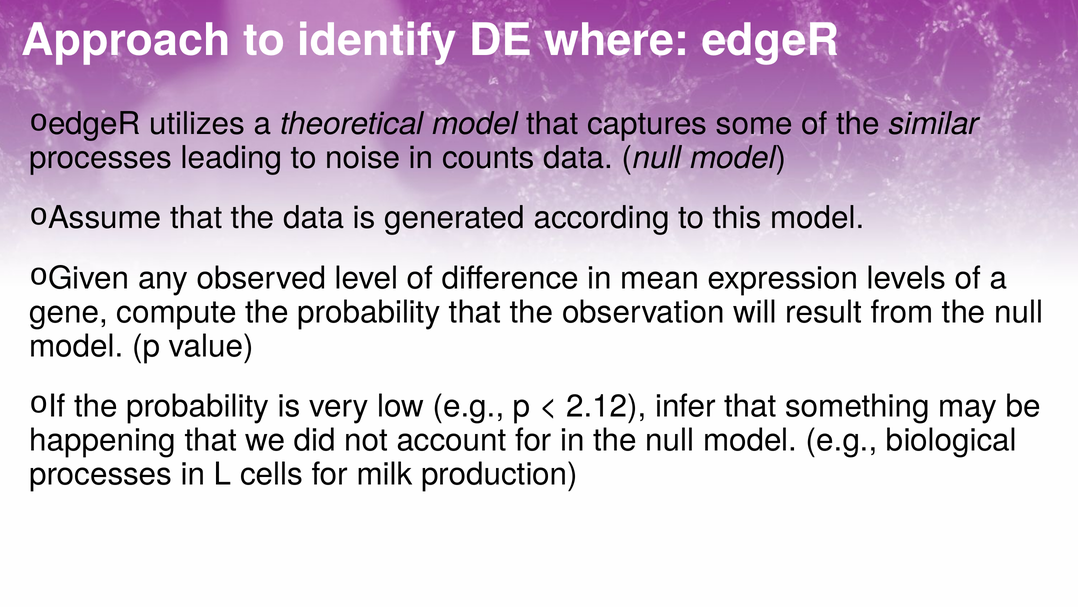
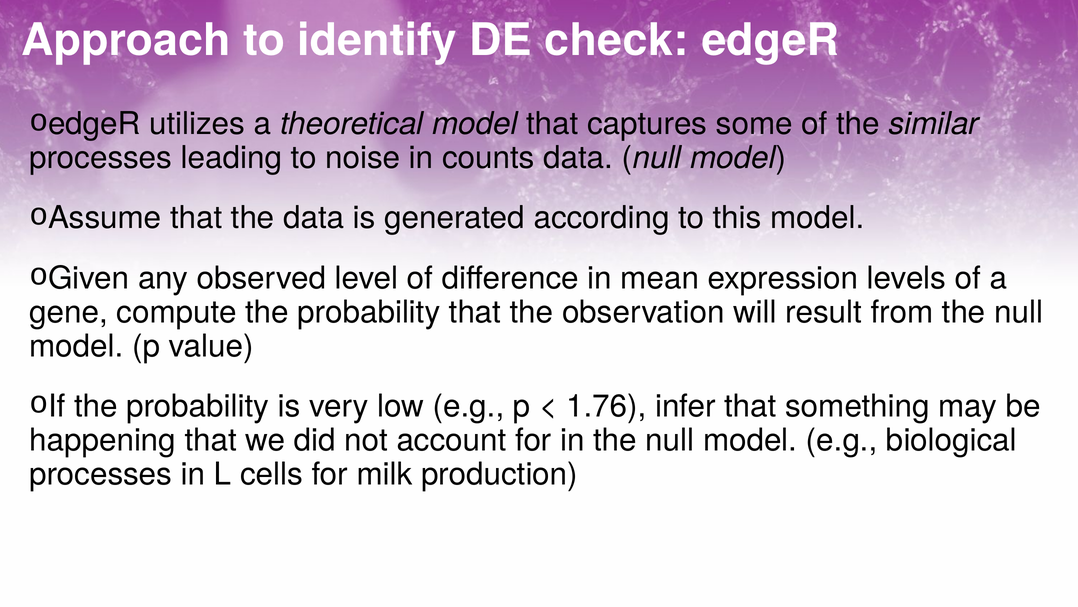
where: where -> check (616, 40)
2.12: 2.12 -> 1.76 (606, 406)
